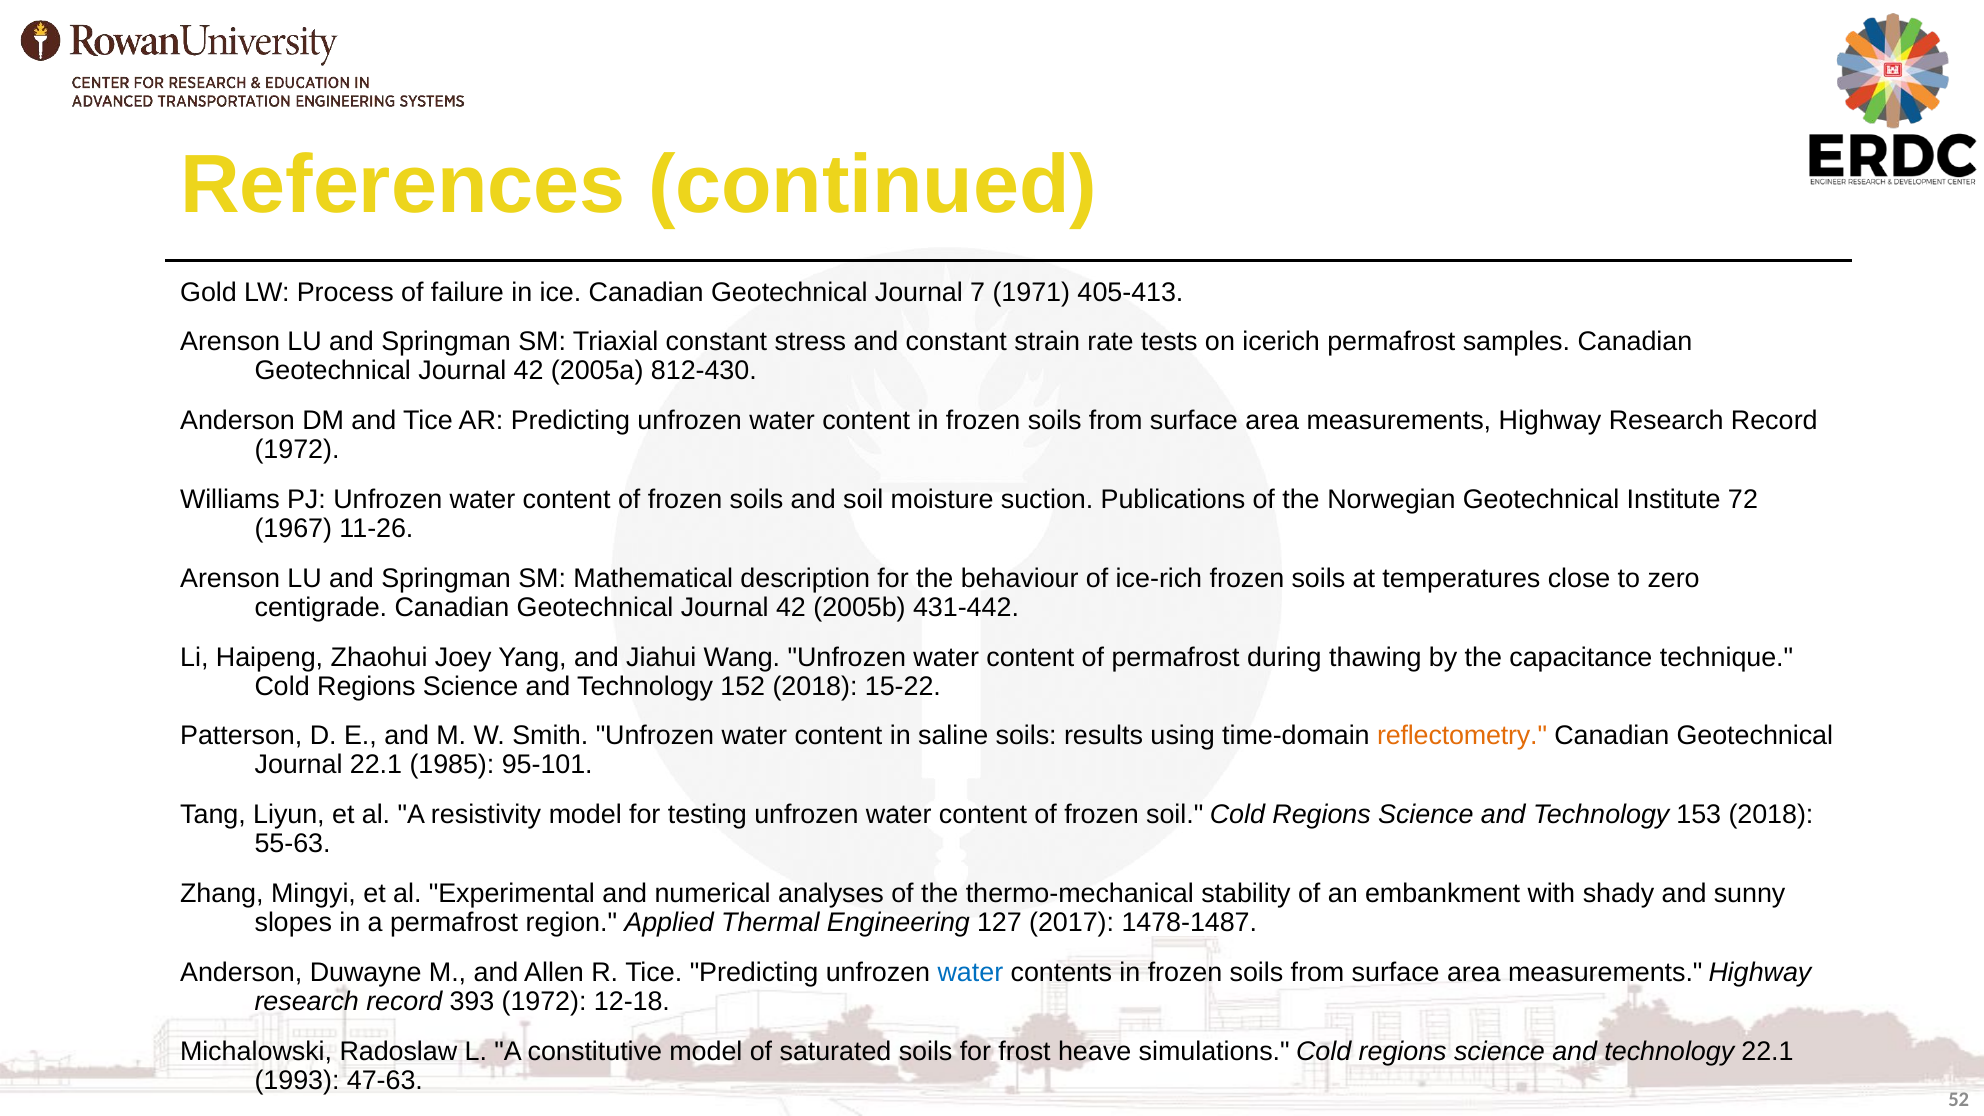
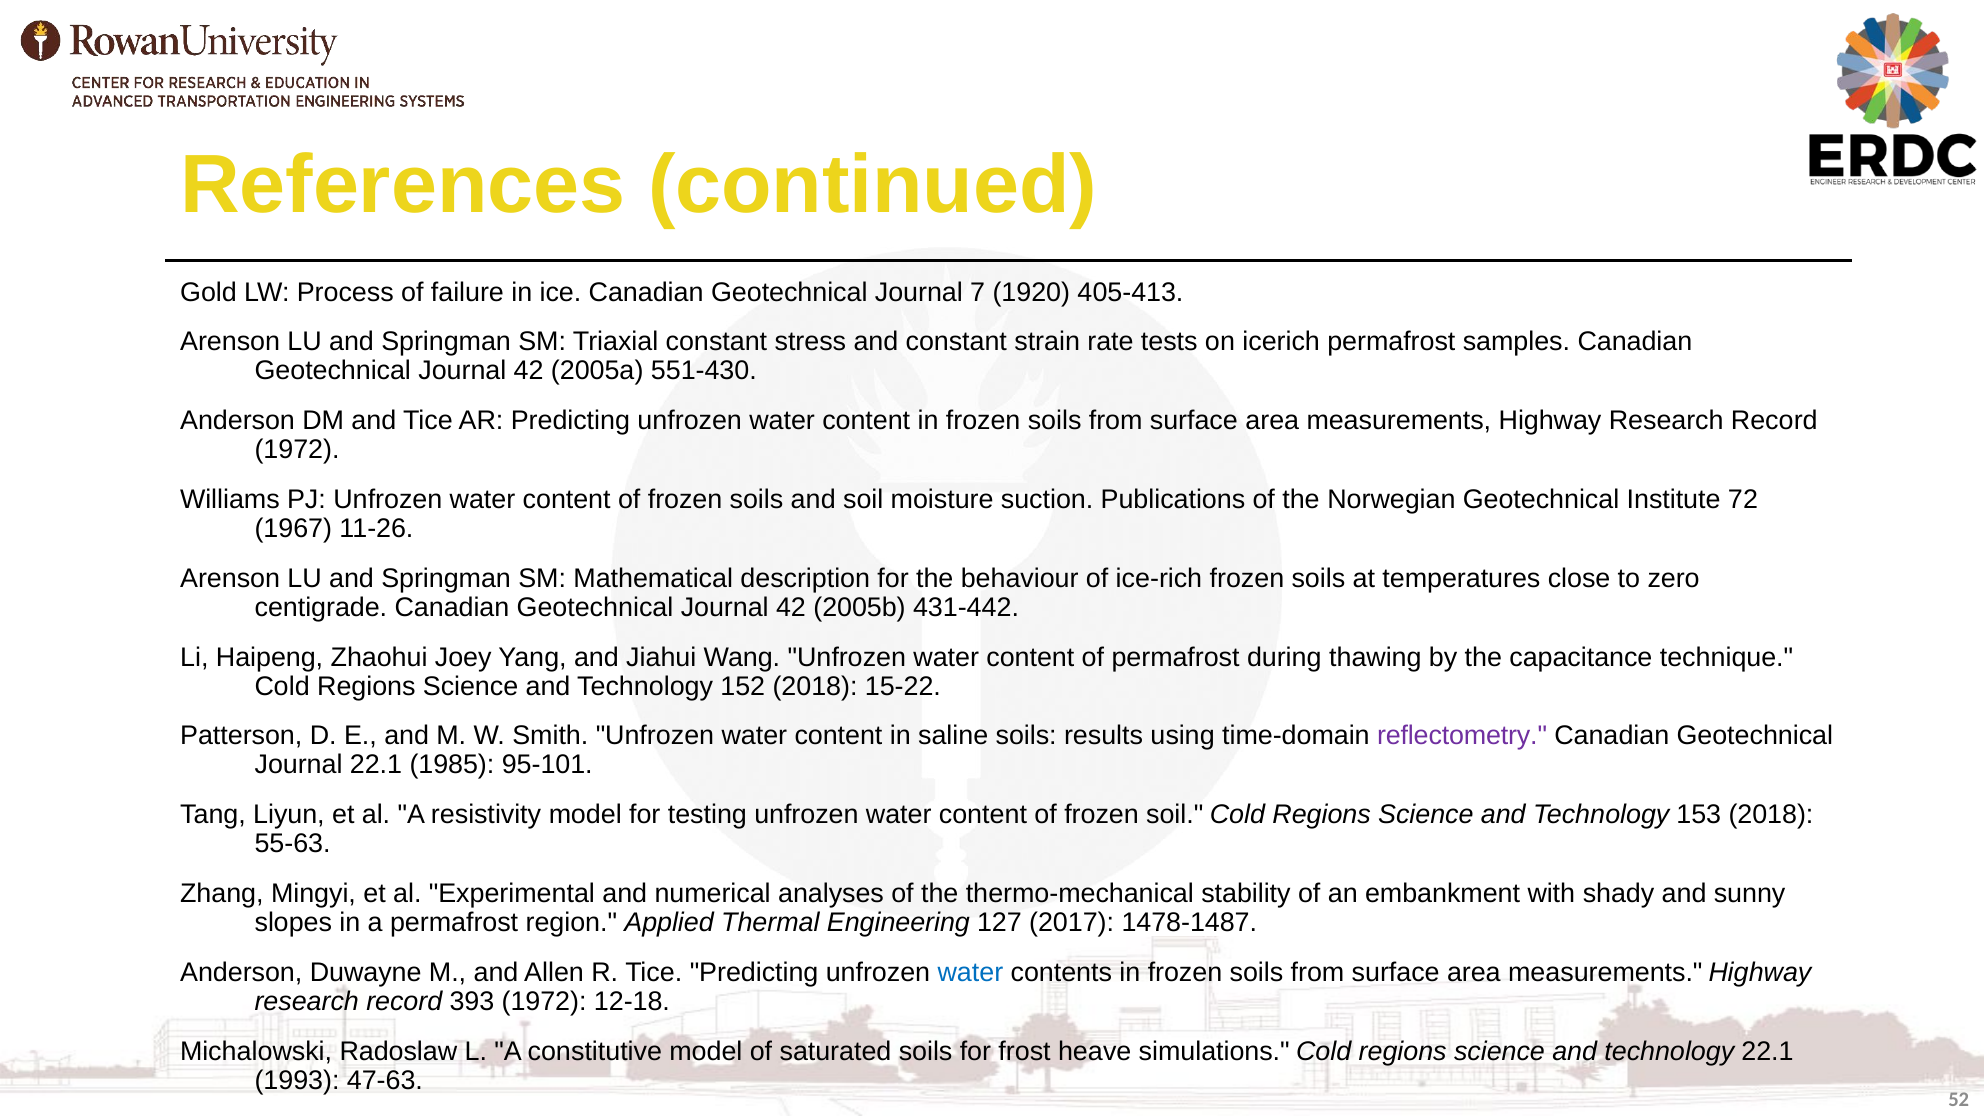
1971: 1971 -> 1920 (1031, 292)
812-430: 812-430 -> 551-430 (704, 371)
reflectometry colour: orange -> purple (1462, 736)
